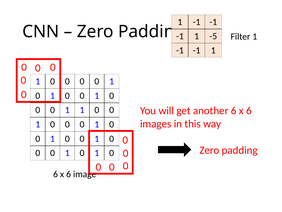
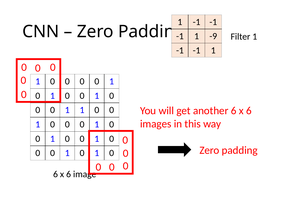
-5: -5 -> -9 (213, 36)
